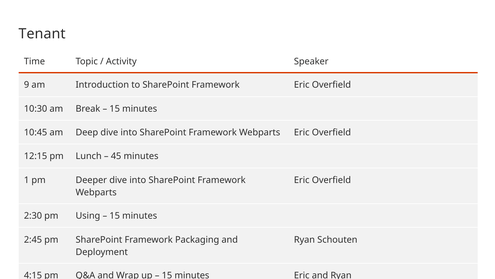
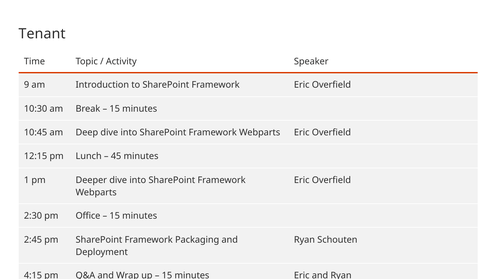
Using: Using -> Office (88, 215)
